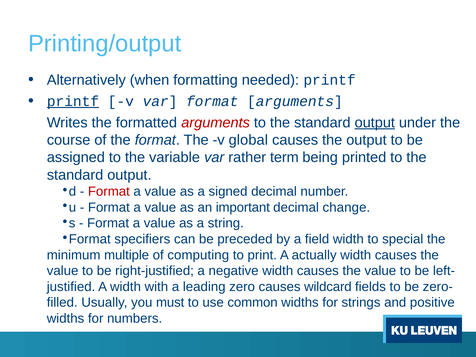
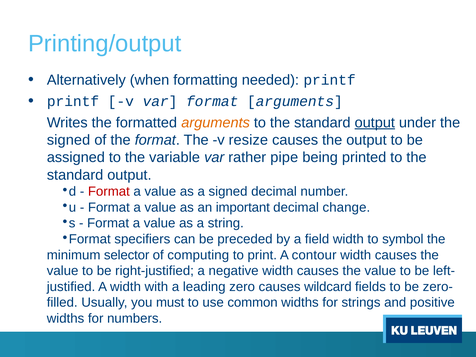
printf underline: present -> none (73, 101)
arguments colour: red -> orange (216, 123)
course: course -> signed (69, 140)
global: global -> resize (248, 140)
term: term -> pipe (284, 157)
special: special -> symbol (403, 239)
multiple: multiple -> selector (127, 255)
actually: actually -> contour (314, 255)
